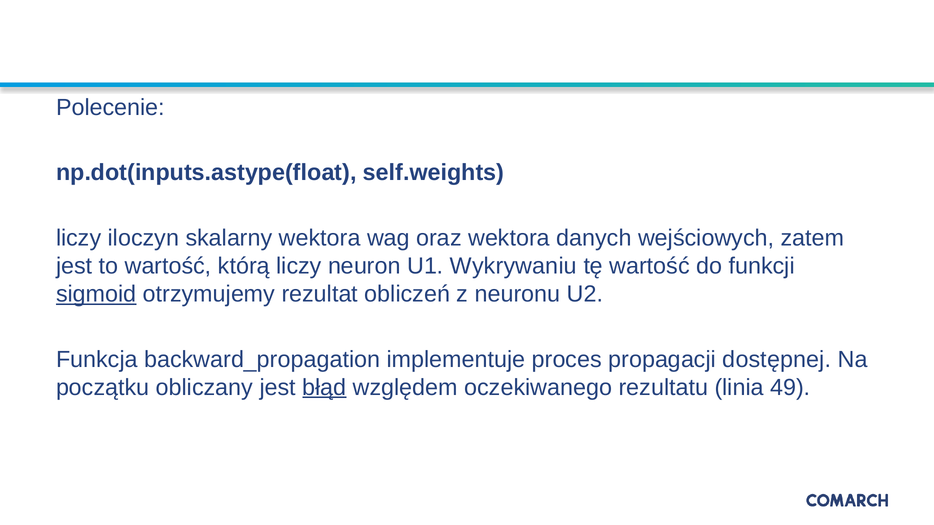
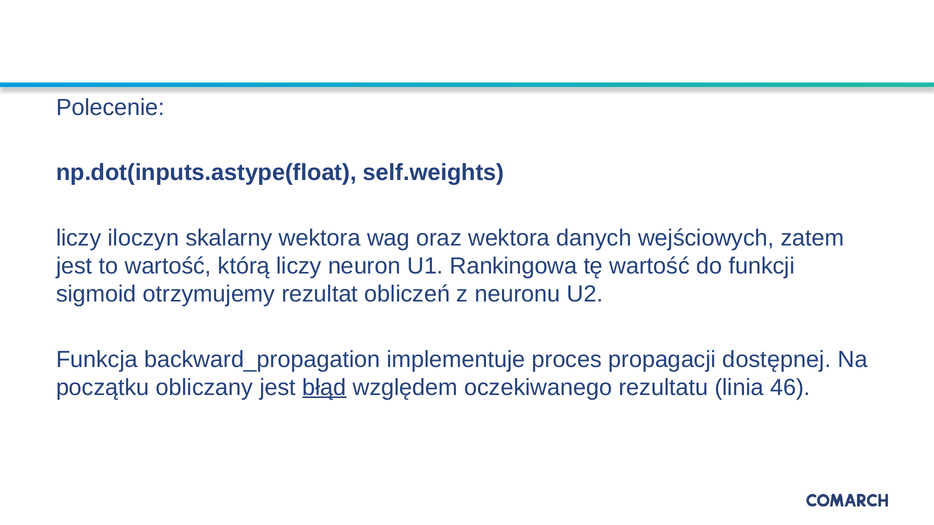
Wykrywaniu: Wykrywaniu -> Rankingowa (514, 266)
sigmoid underline: present -> none (96, 294)
49: 49 -> 46 (790, 388)
